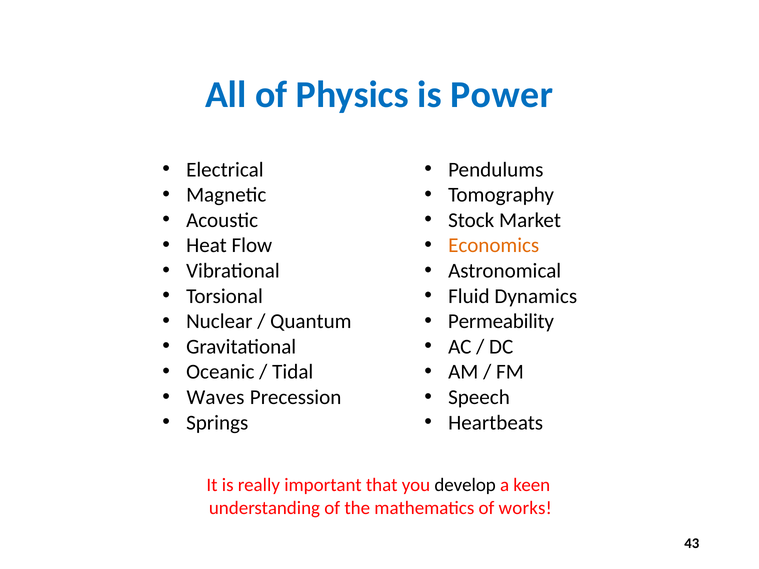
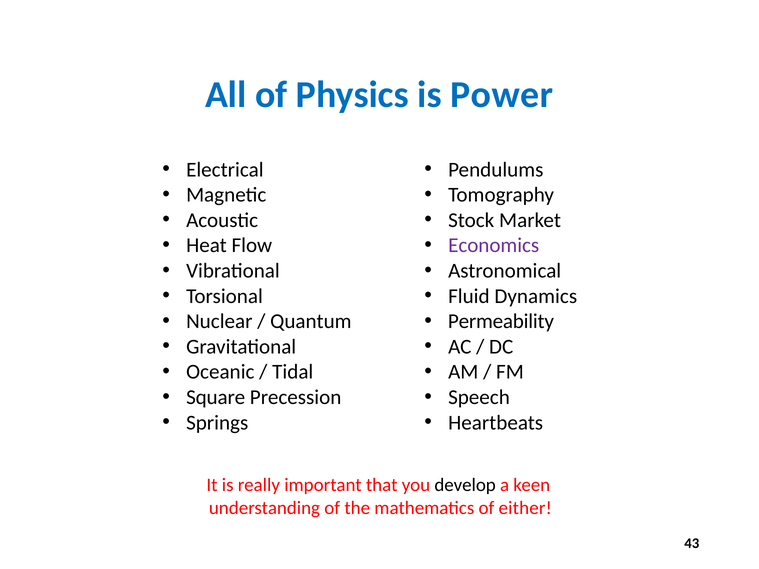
Economics colour: orange -> purple (494, 246)
Waves: Waves -> Square (216, 397)
works: works -> either (525, 508)
